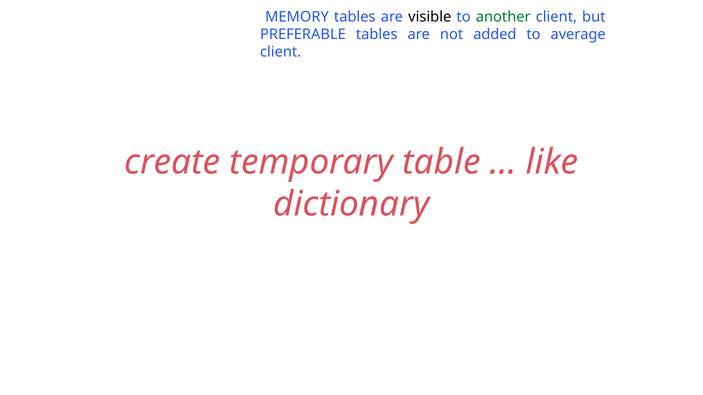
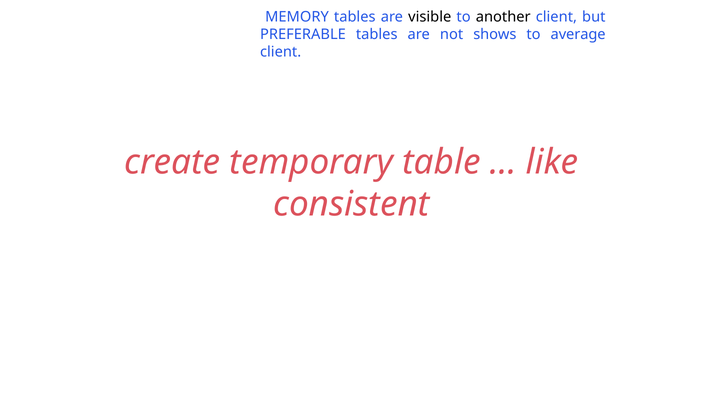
another colour: green -> black (503, 17)
added: added -> shows (495, 34)
dictionary: dictionary -> consistent (351, 205)
